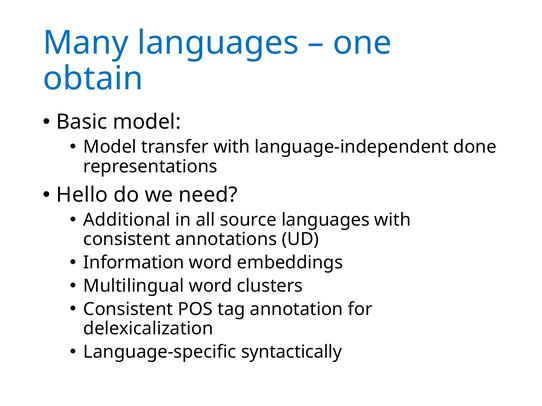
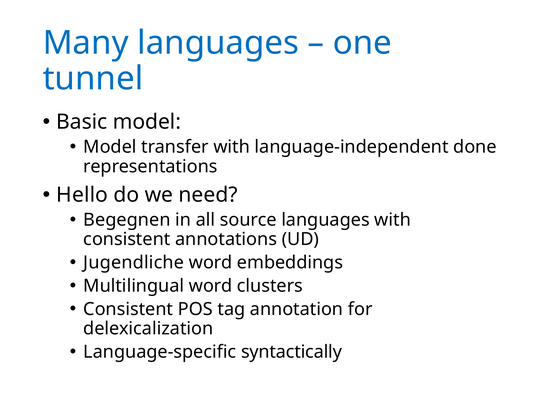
obtain: obtain -> tunnel (93, 79)
Additional: Additional -> Begegnen (127, 220)
Information: Information -> Jugendliche (134, 263)
